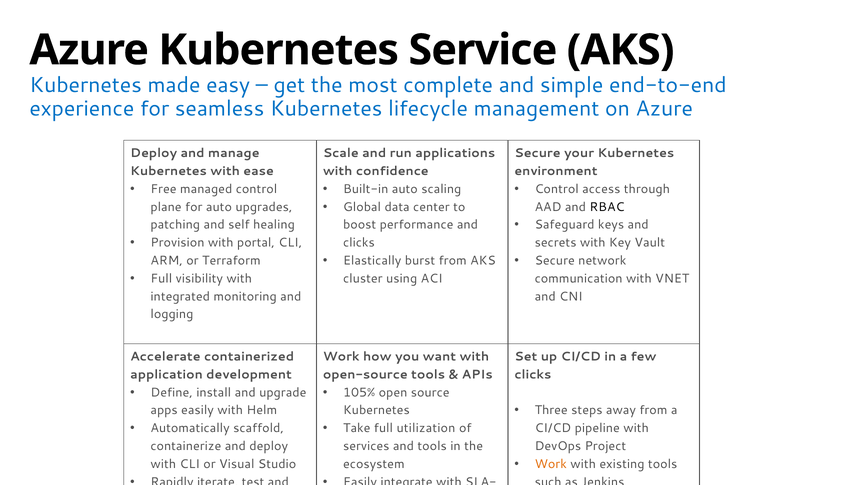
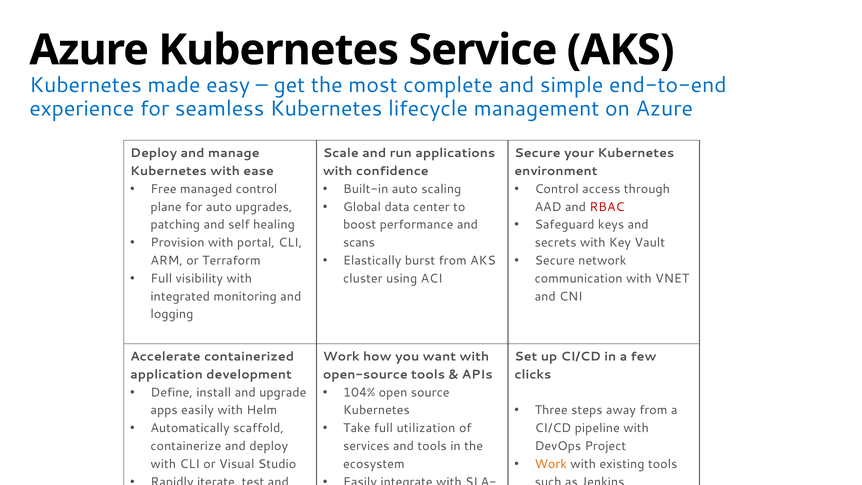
RBAC colour: black -> red (607, 207)
clicks: clicks -> scans (359, 243)
105%: 105% -> 104% (359, 392)
